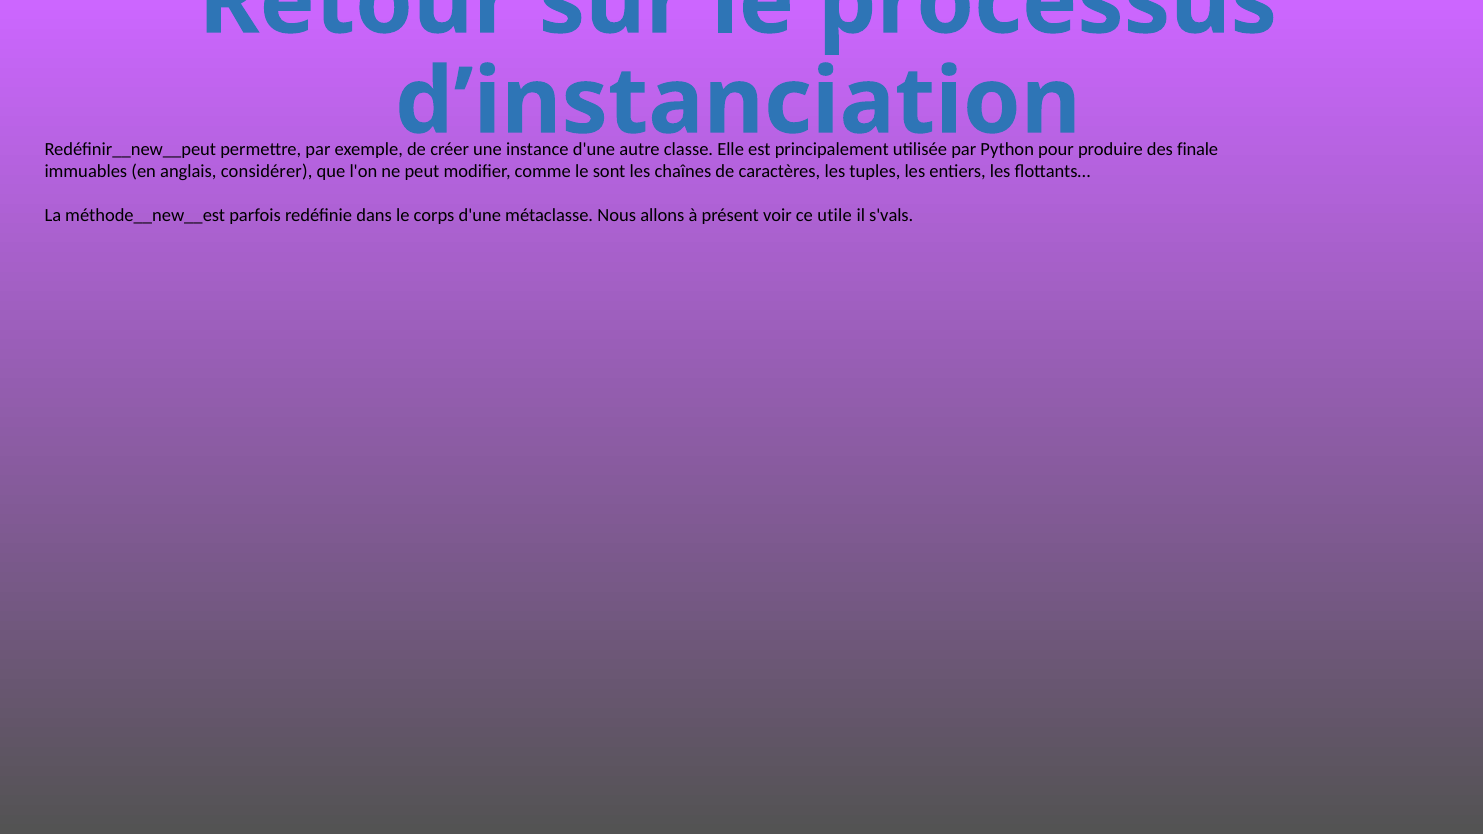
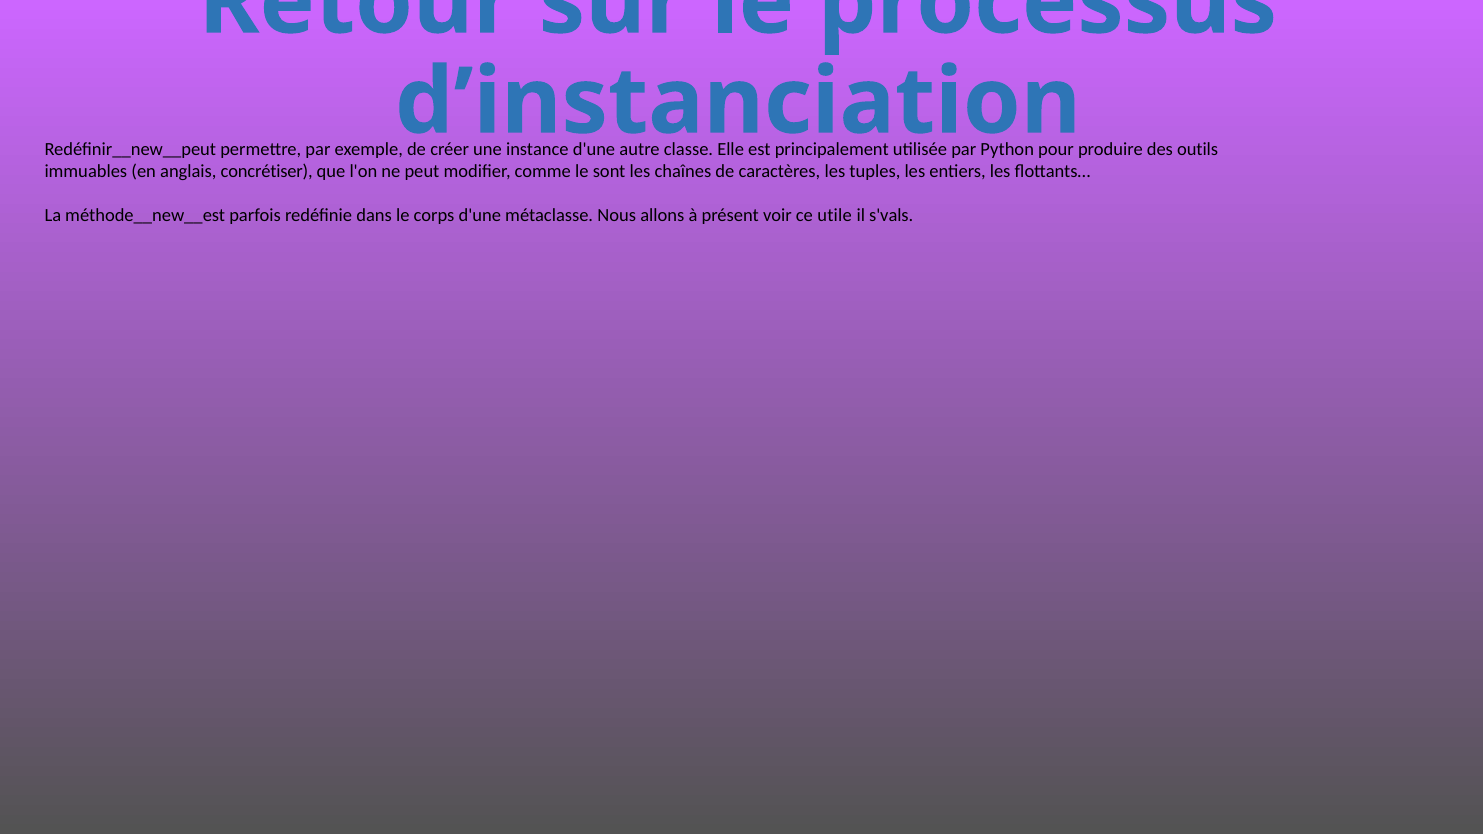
finale: finale -> outils (1198, 149)
considérer: considérer -> concrétiser (267, 171)
